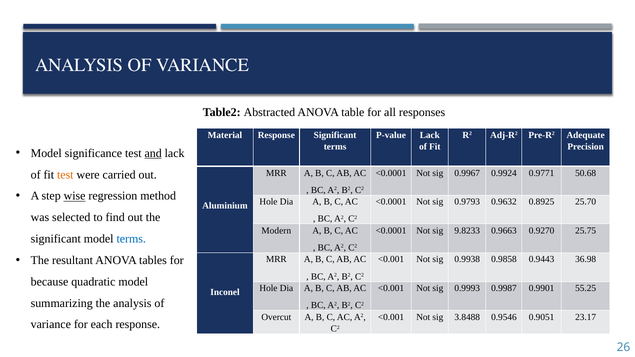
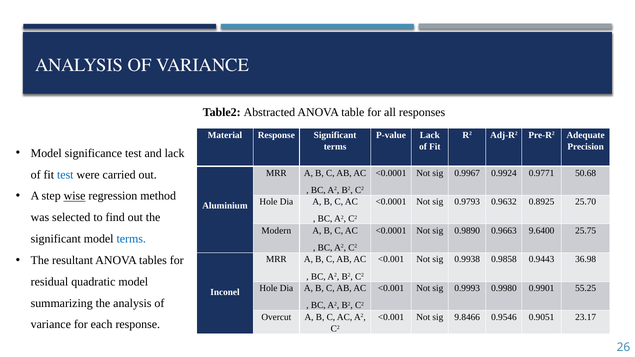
and underline: present -> none (153, 153)
test colour: orange -> blue (65, 175)
9.8233: 9.8233 -> 0.9890 (467, 231)
0.9270: 0.9270 -> 9.6400 (542, 231)
because: because -> residual (49, 282)
0.9987: 0.9987 -> 0.9980 (504, 288)
3.8488: 3.8488 -> 9.8466 (467, 317)
